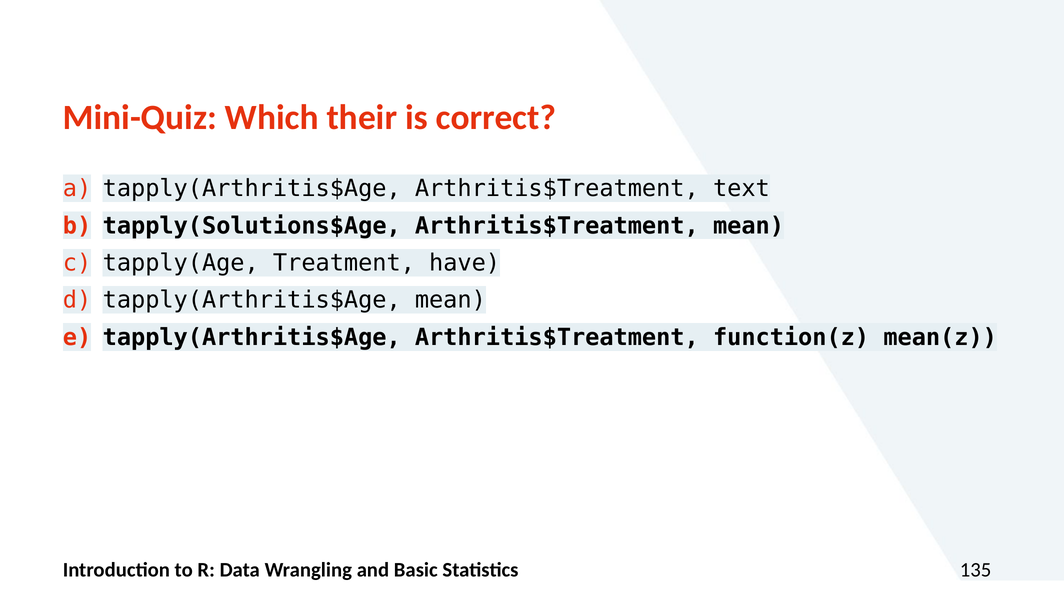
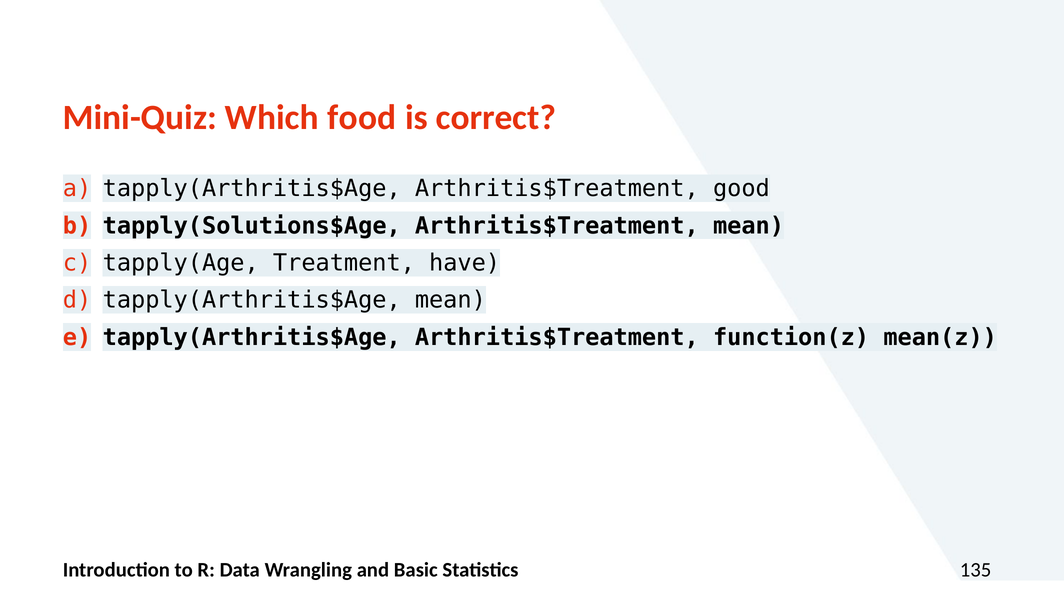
their: their -> food (362, 117)
text: text -> good (741, 189)
